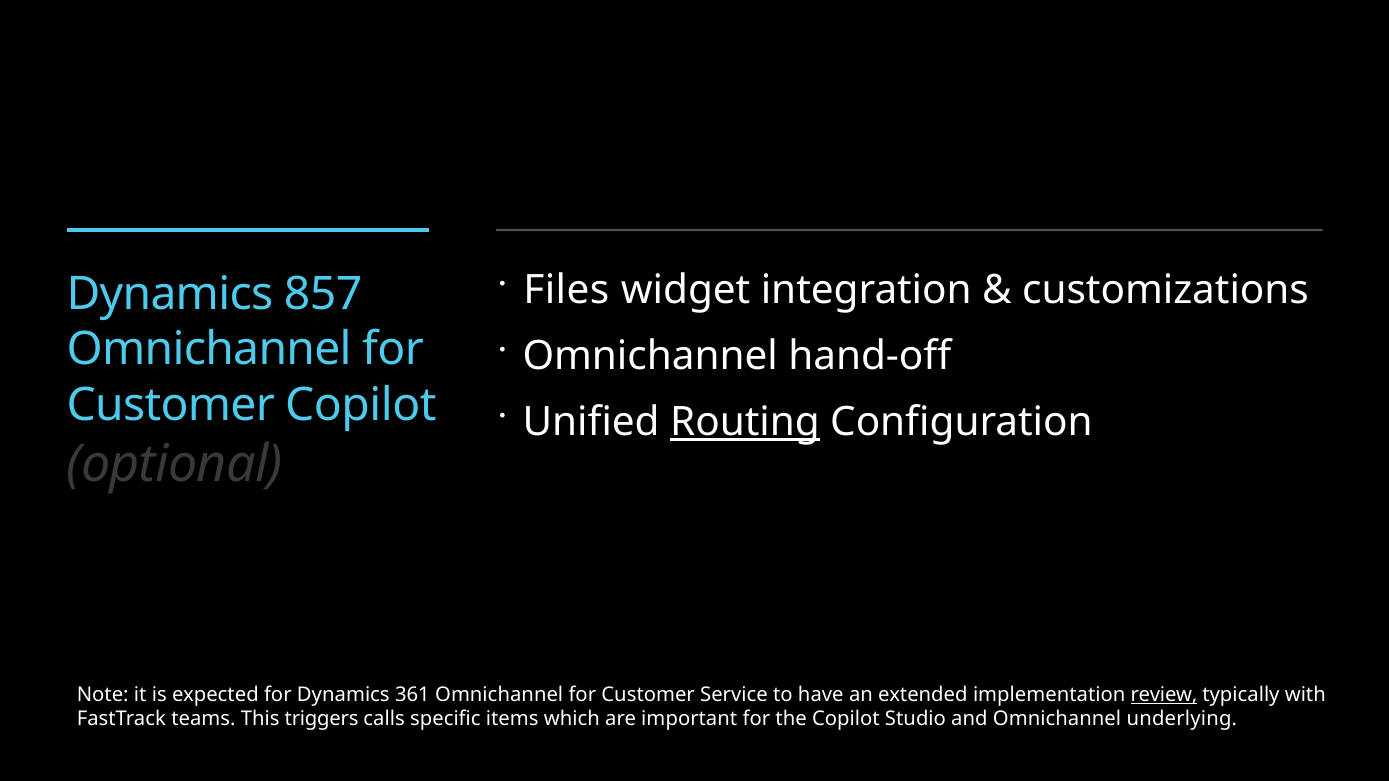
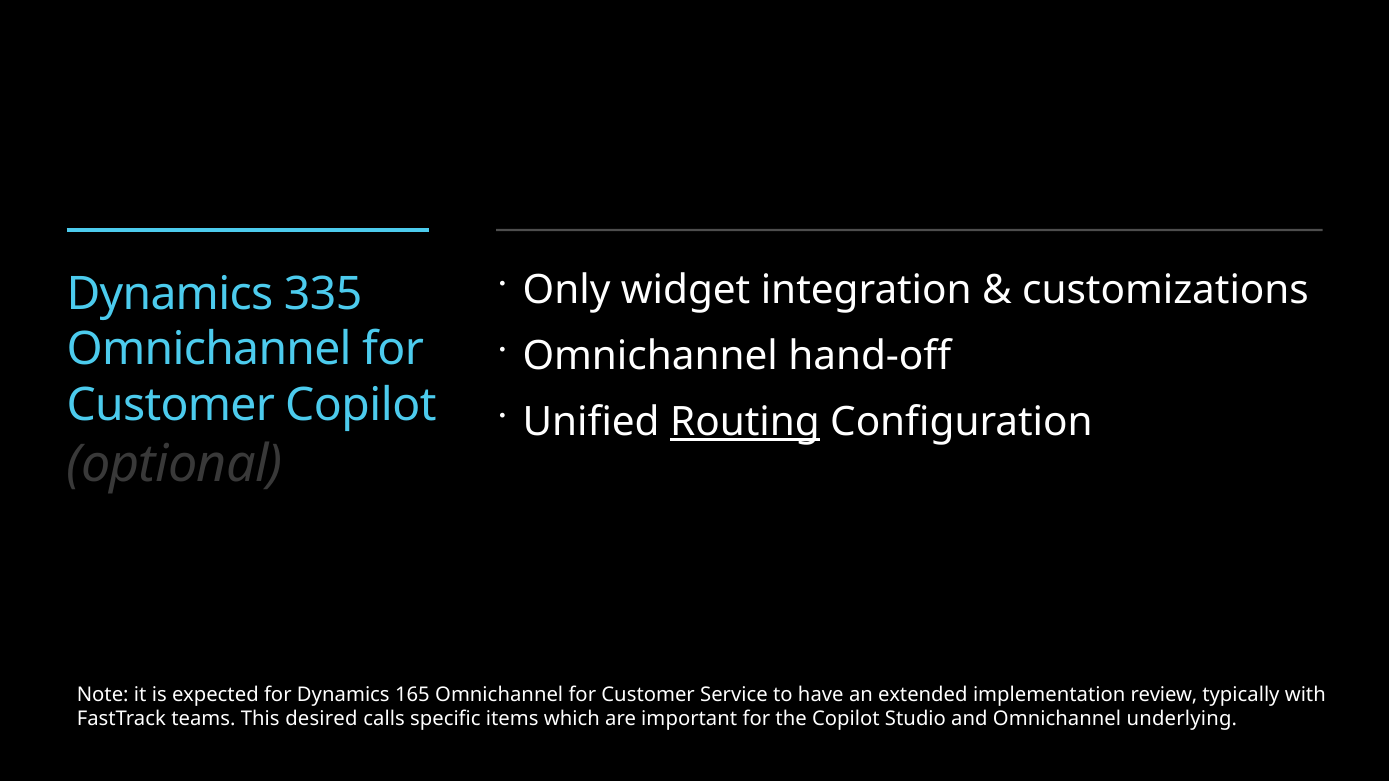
Files: Files -> Only (567, 290)
857: 857 -> 335 (323, 294)
361: 361 -> 165 (412, 695)
review underline: present -> none (1164, 695)
triggers: triggers -> desired (321, 720)
